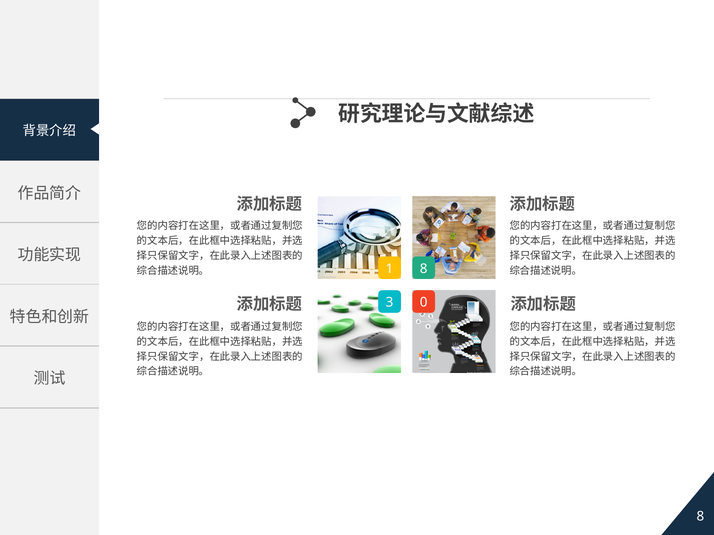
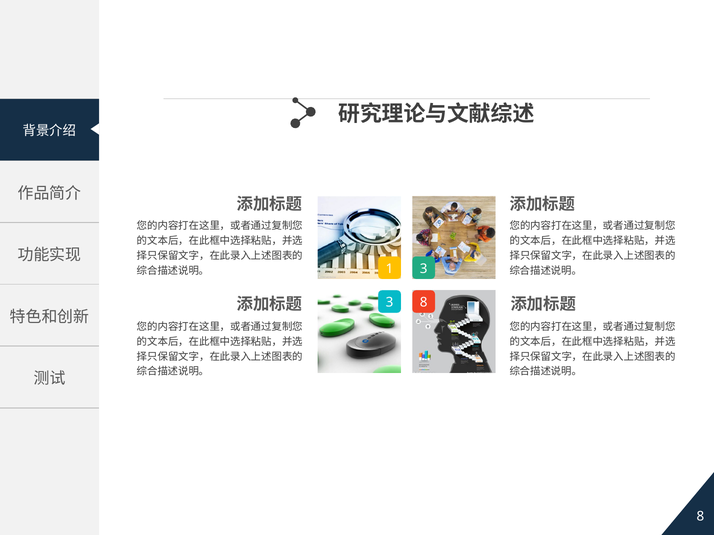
1 8: 8 -> 3 (424, 269)
3 0: 0 -> 8 (424, 303)
